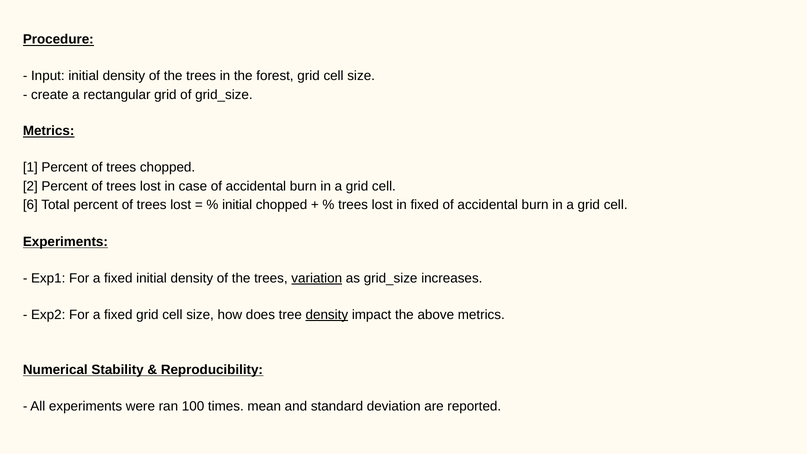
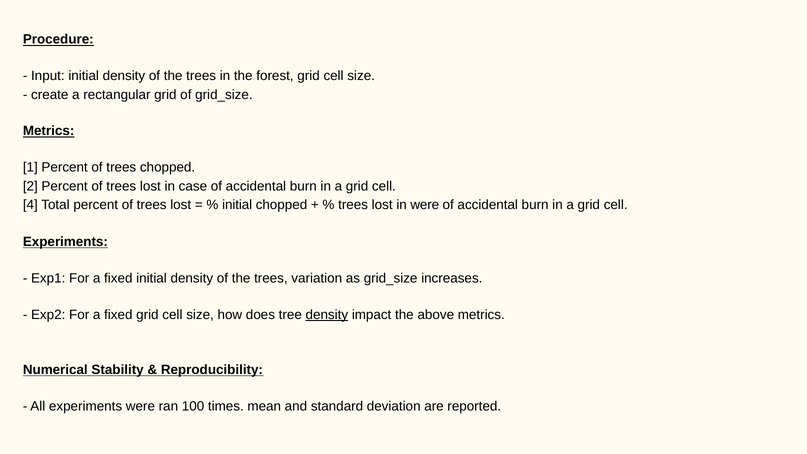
6: 6 -> 4 (30, 205)
in fixed: fixed -> were (425, 205)
variation underline: present -> none (317, 278)
